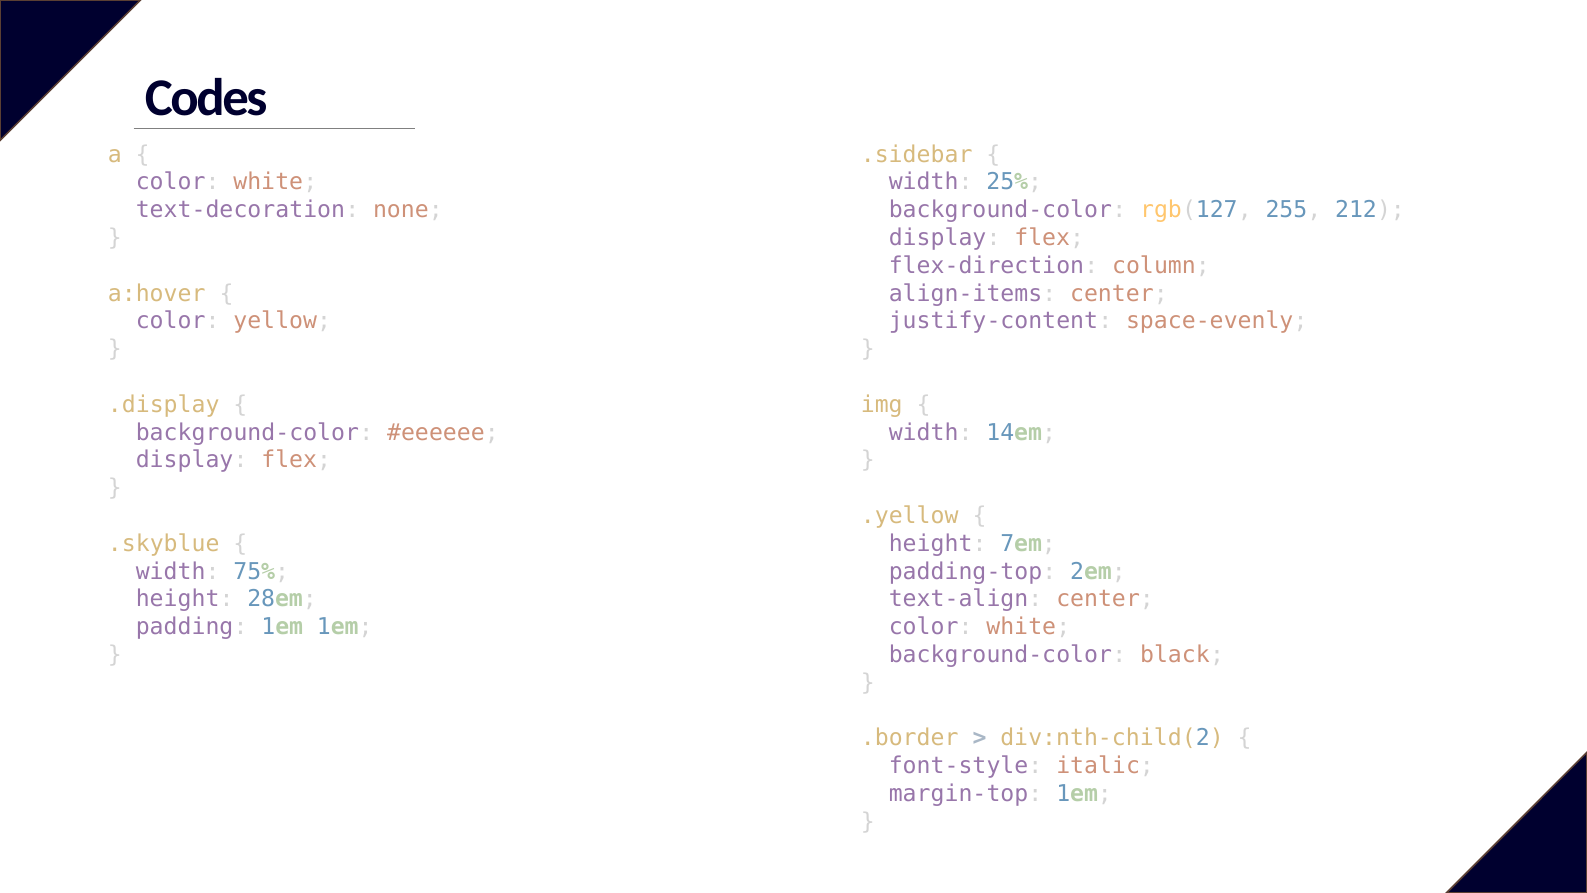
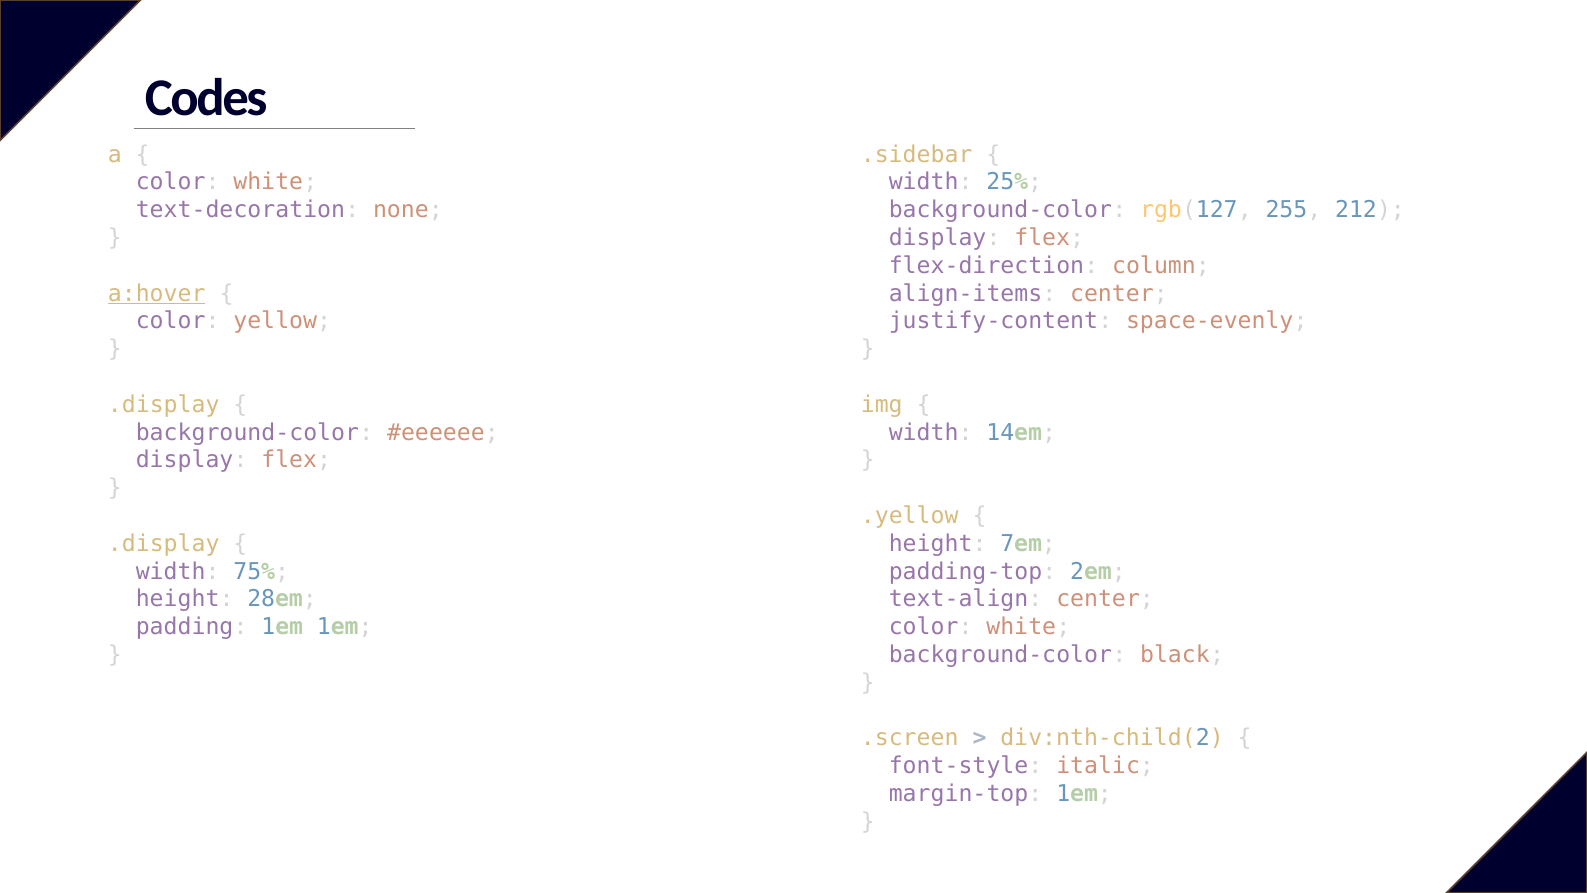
a:hover underline: none -> present (157, 293)
.skyblue: .skyblue -> .display (164, 543)
.border: .border -> .screen (910, 738)
